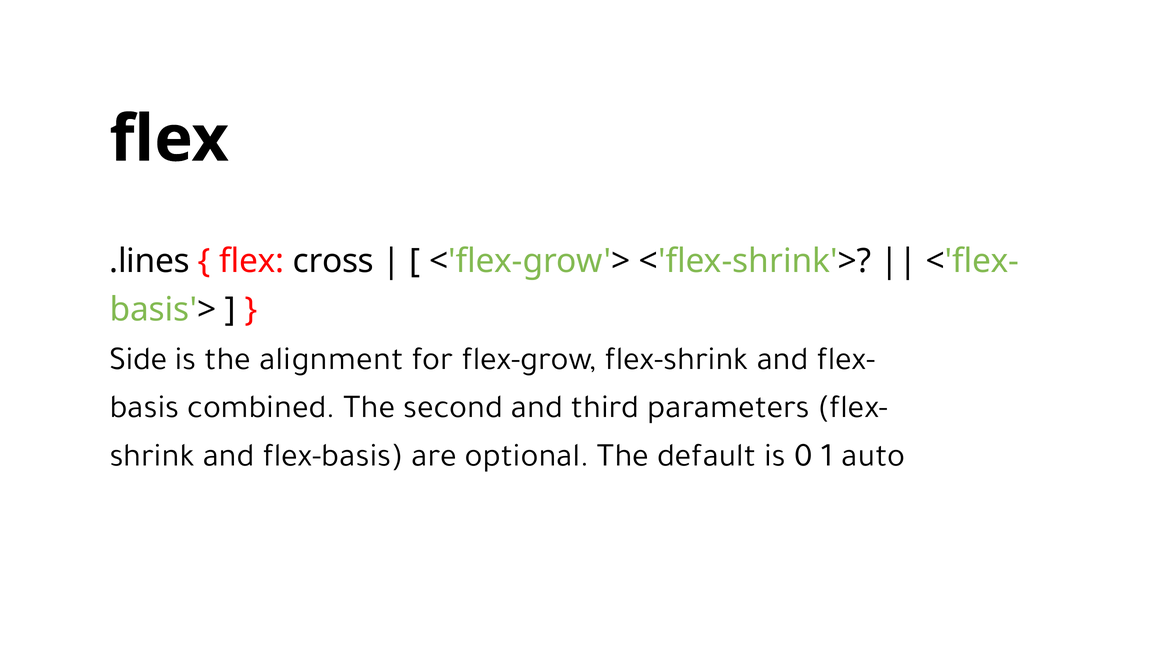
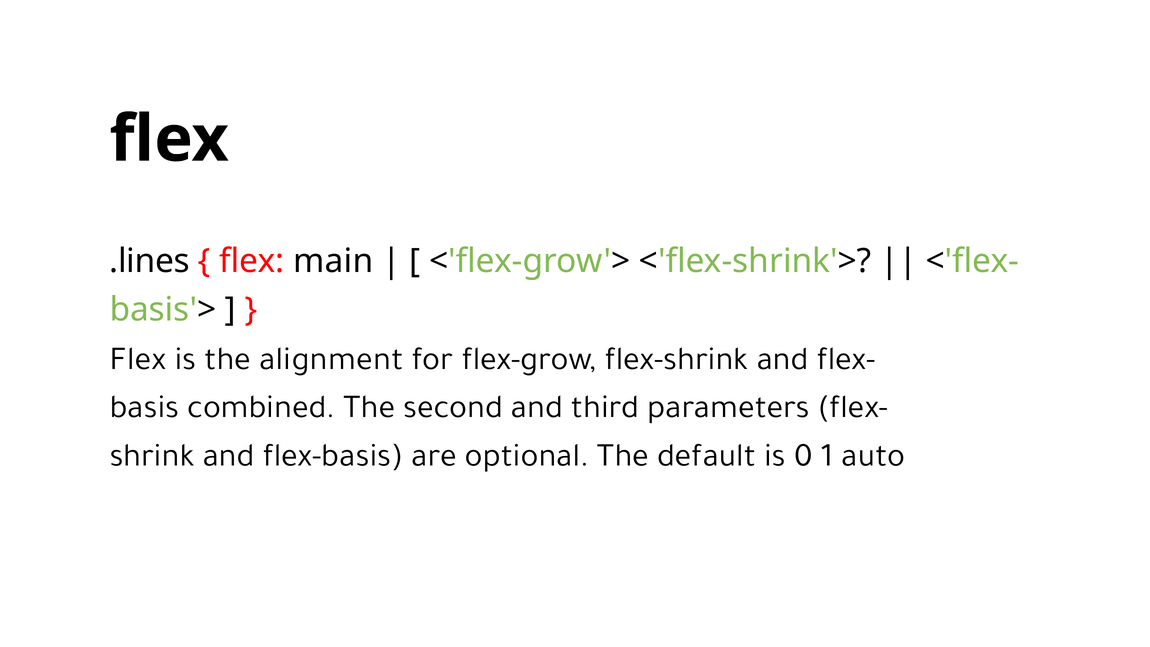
cross: cross -> main (333, 261)
Side: Side -> Flex (138, 358)
